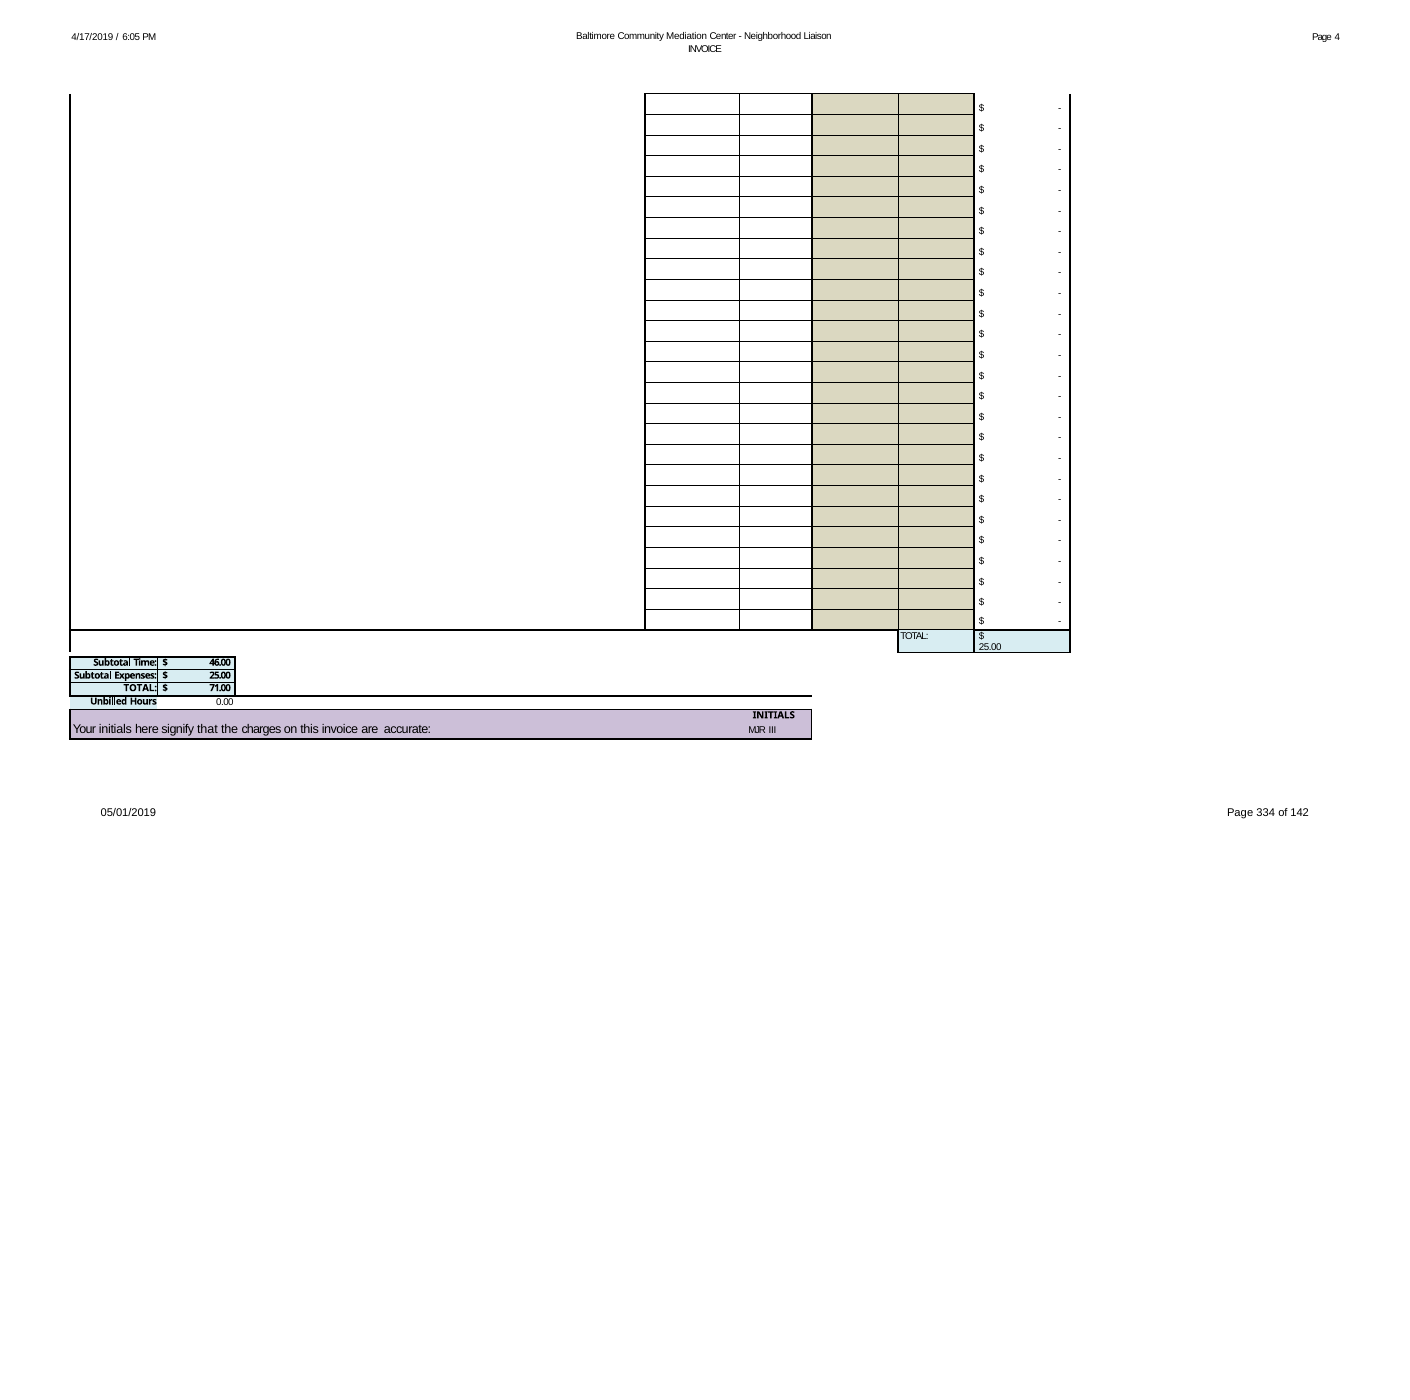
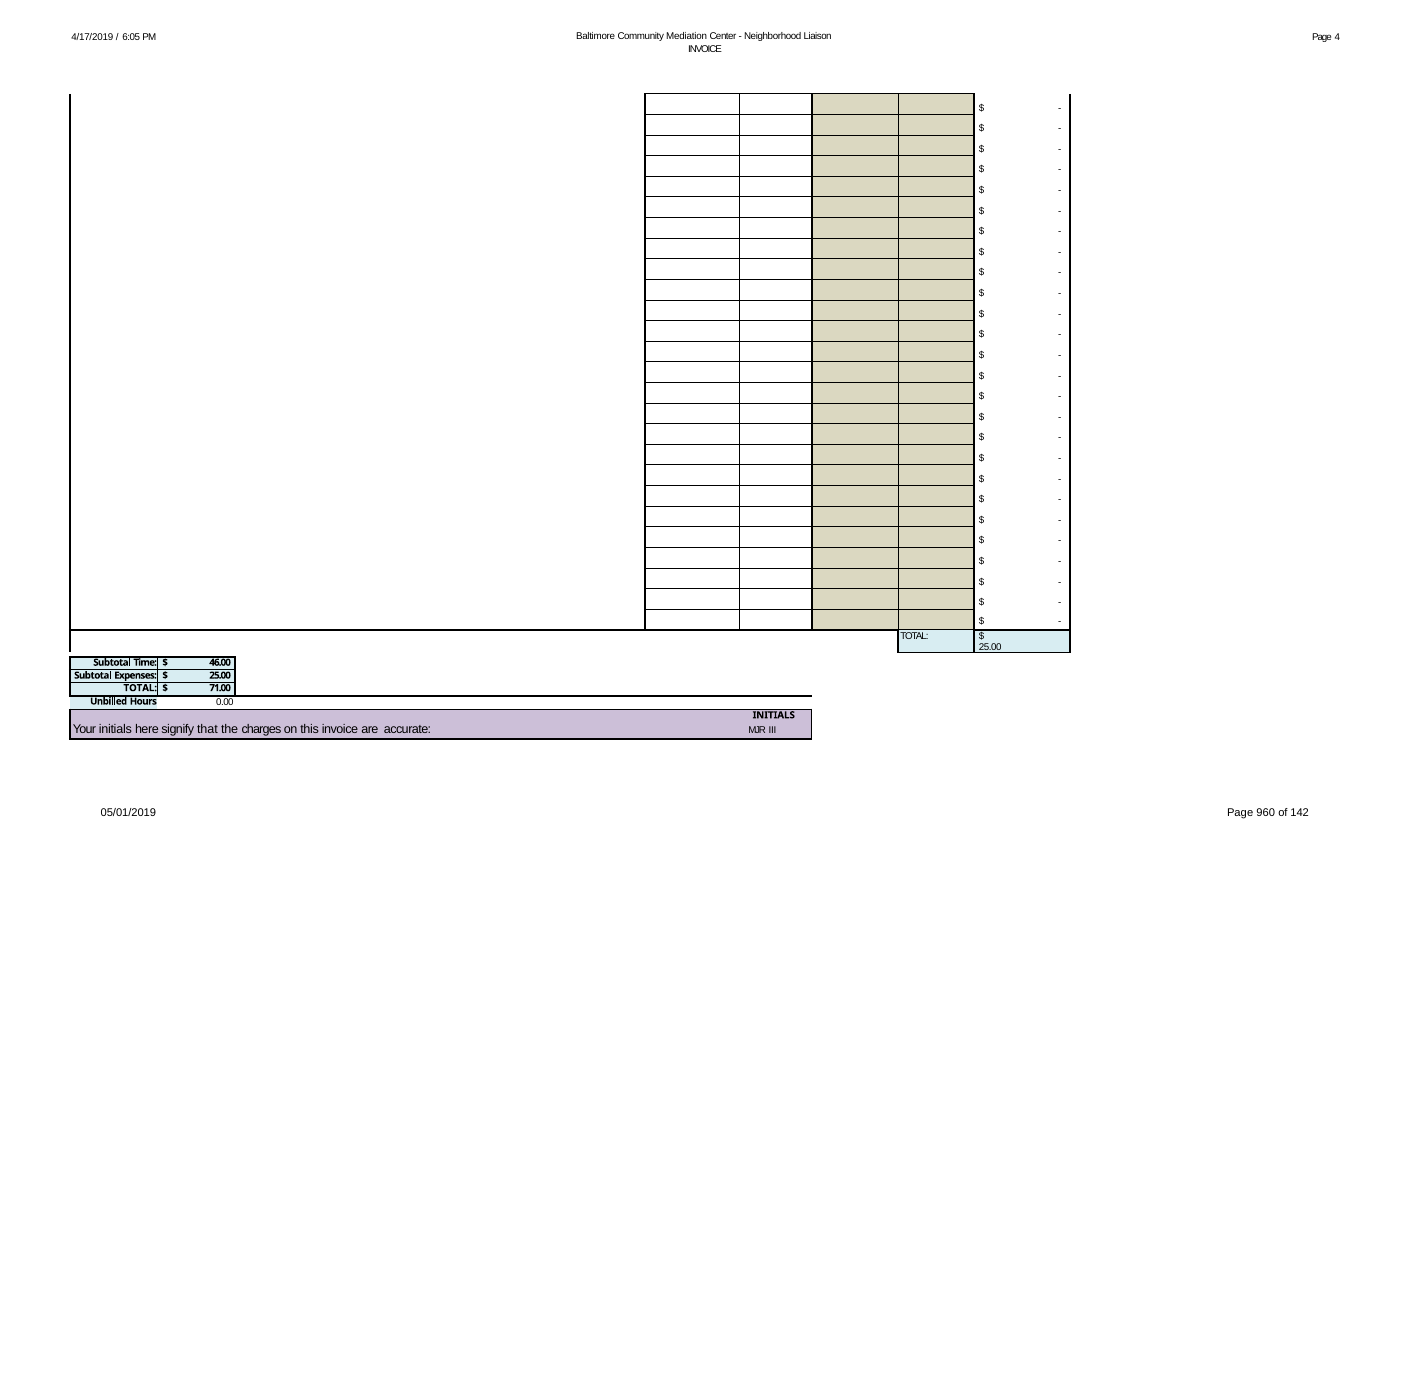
334: 334 -> 960 (1266, 813)
